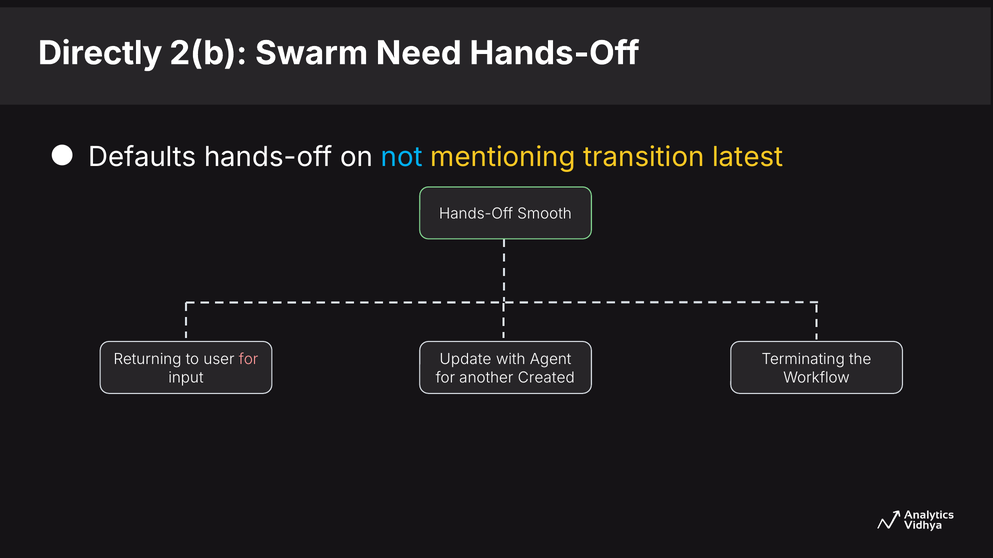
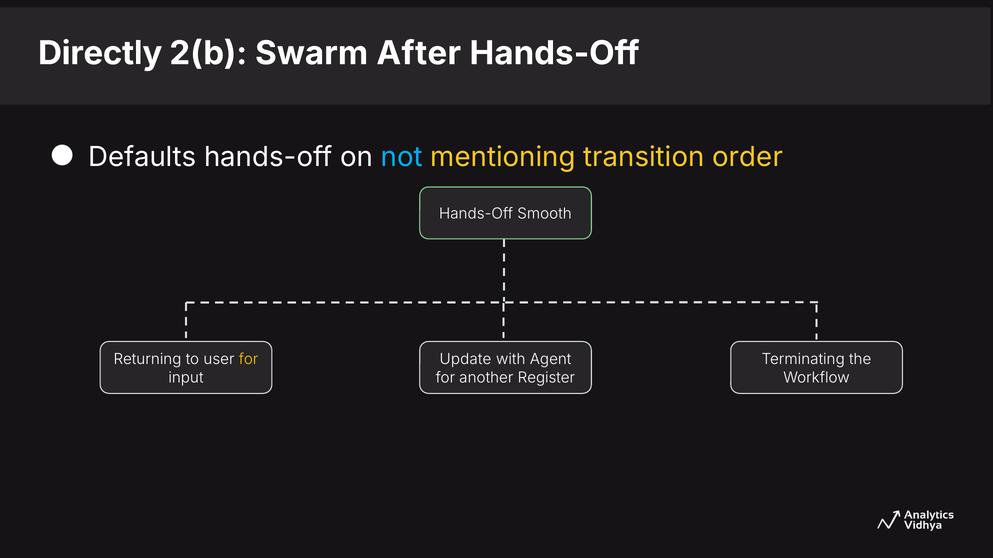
Need: Need -> After (419, 53)
latest: latest -> order (748, 157)
for colour: pink -> yellow (249, 360)
Created: Created -> Register (546, 378)
